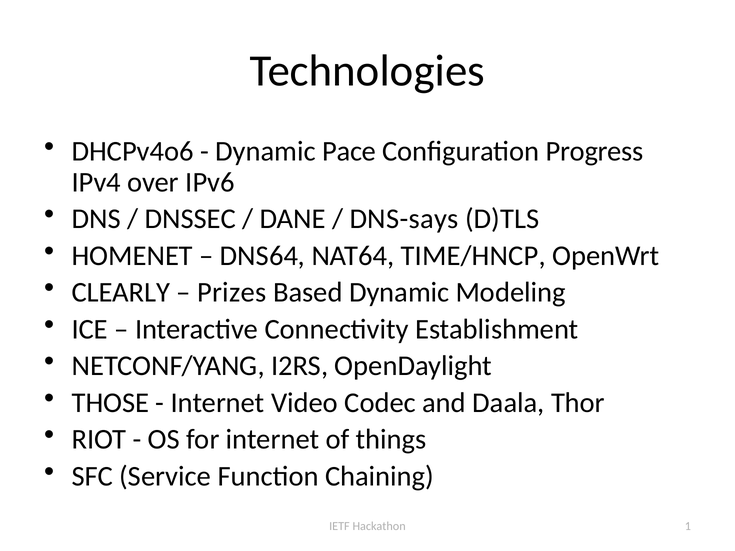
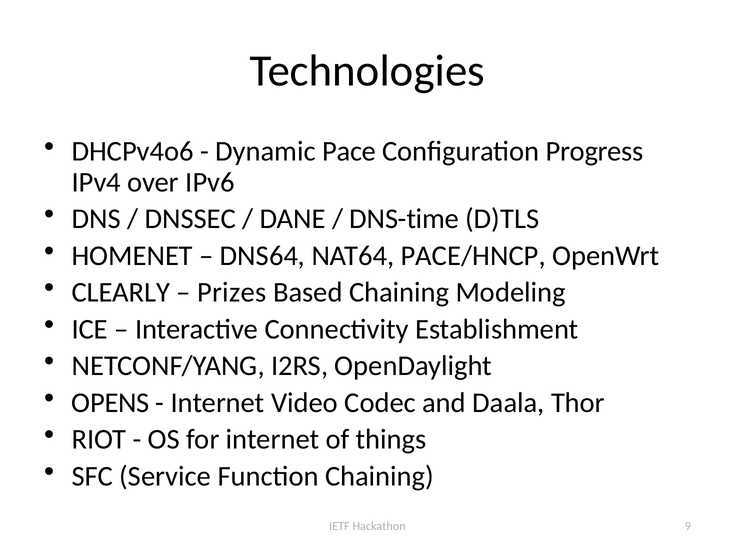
DNS-says: DNS-says -> DNS-time (404, 219)
TIME/HNCP: TIME/HNCP -> PACE/HNCP (473, 256)
Based Dynamic: Dynamic -> Chaining (399, 293)
THOSE: THOSE -> OPENS (110, 403)
1: 1 -> 9 (688, 526)
